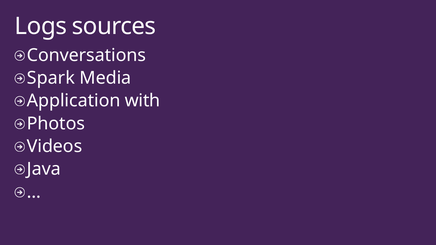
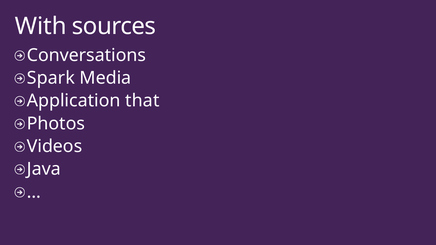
Logs: Logs -> With (41, 26)
with: with -> that (142, 101)
